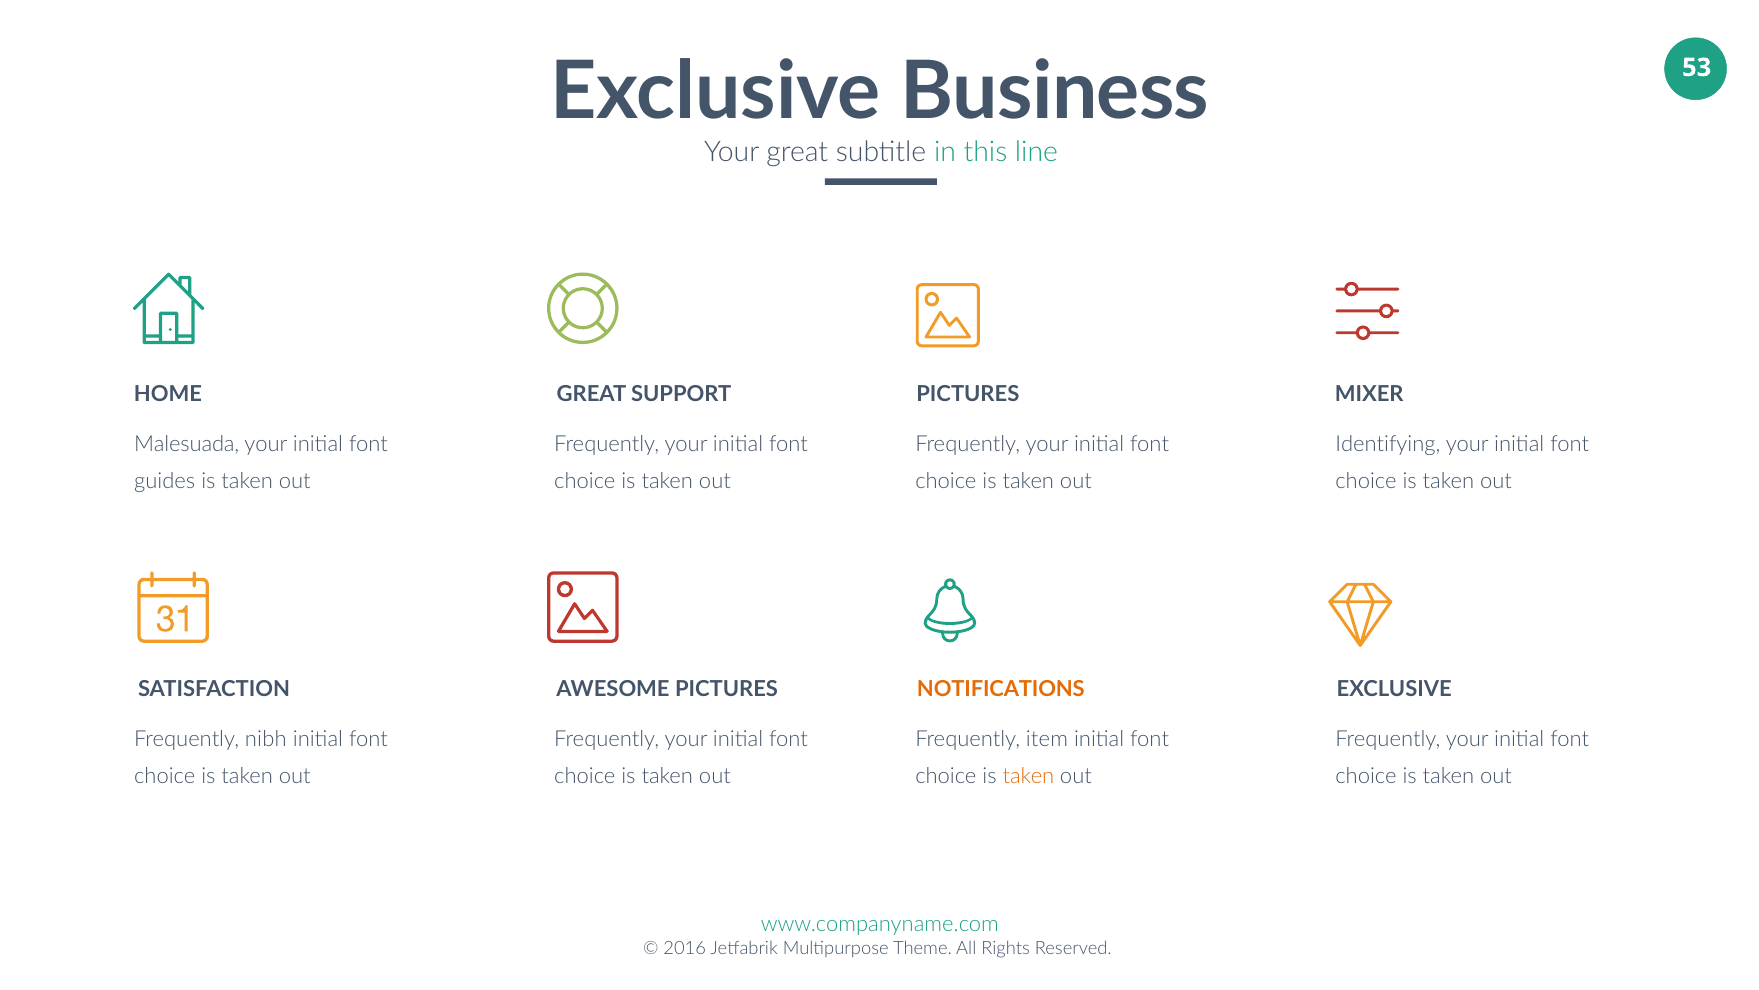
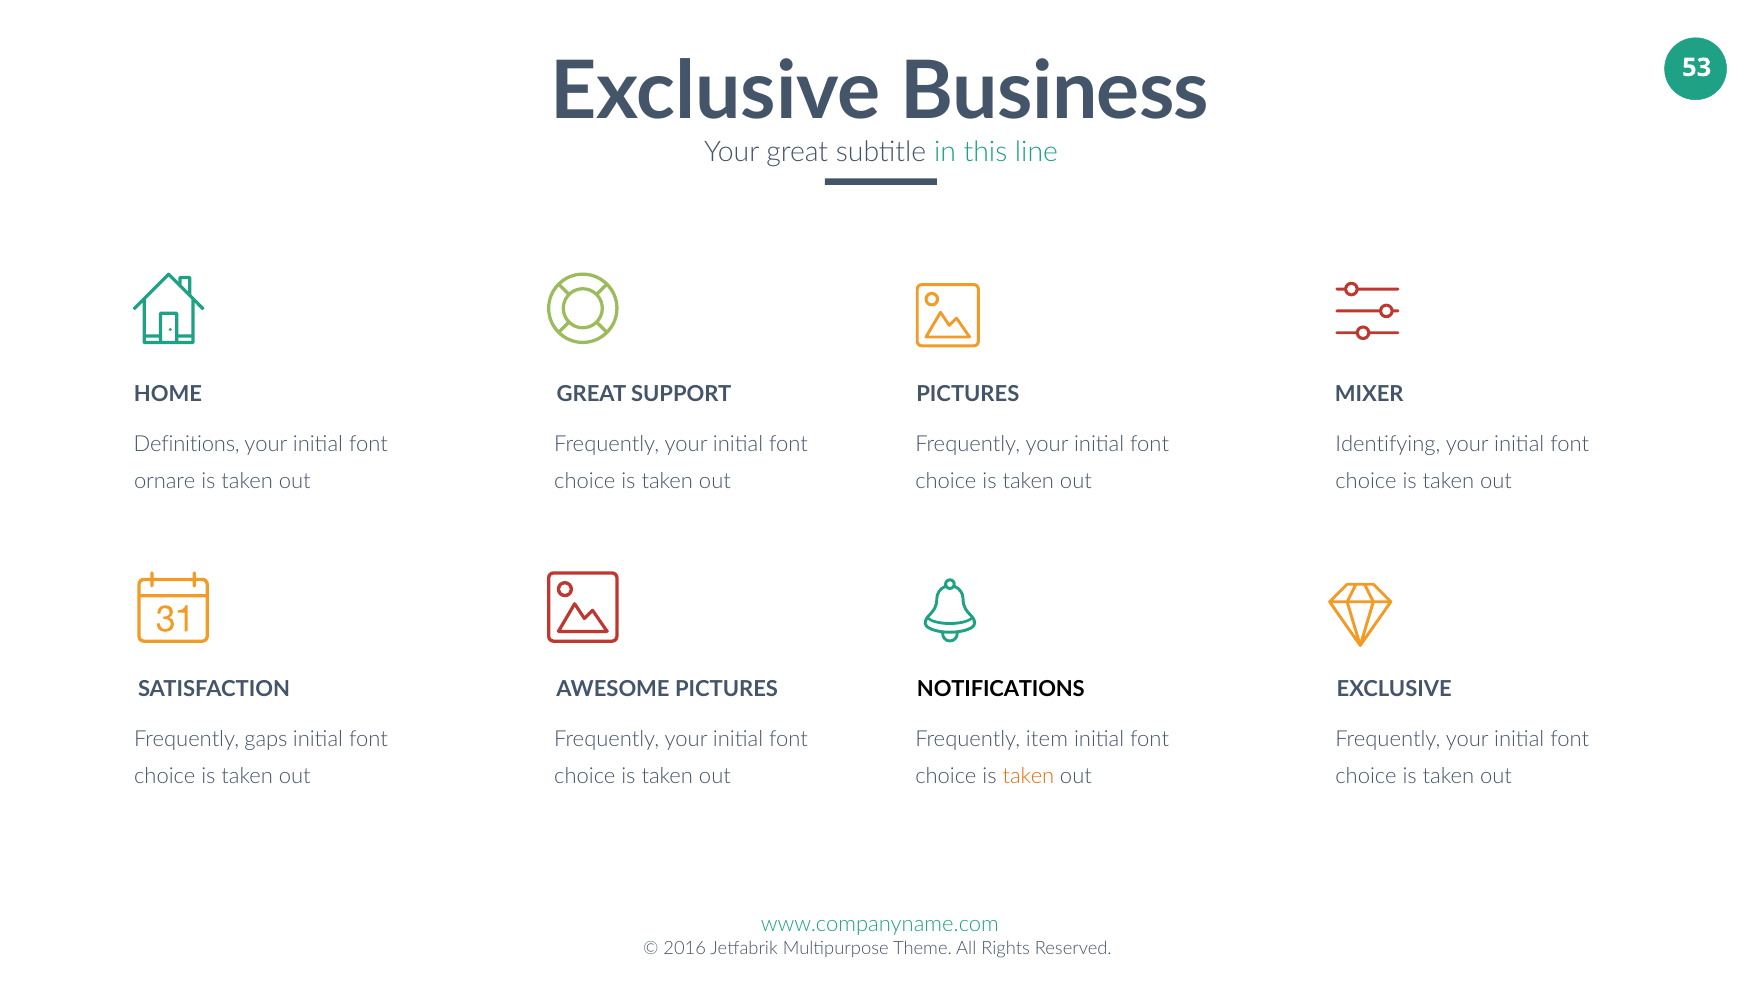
Malesuada: Malesuada -> Definitions (187, 444)
guides: guides -> ornare (165, 481)
NOTIFICATIONS colour: orange -> black (1001, 689)
nibh: nibh -> gaps (266, 739)
